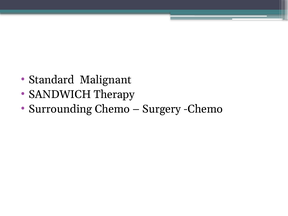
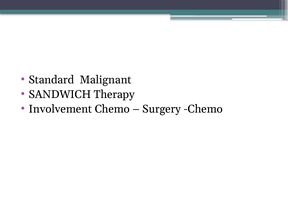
Surrounding: Surrounding -> Involvement (60, 109)
